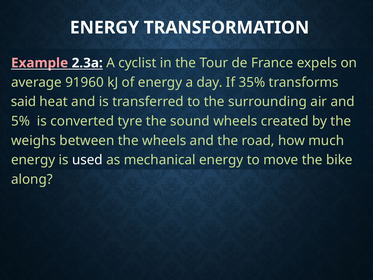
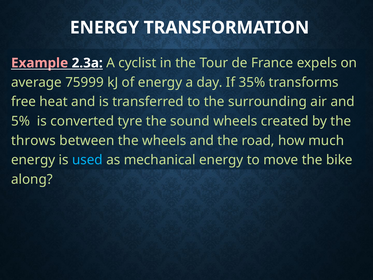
91960: 91960 -> 75999 (85, 82)
said: said -> free (24, 102)
weighs: weighs -> throws (33, 140)
used colour: white -> light blue (87, 160)
